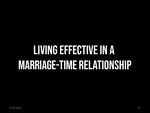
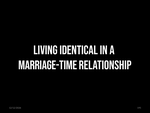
EFFECTIVE: EFFECTIVE -> IDENTICAL (79, 50)
